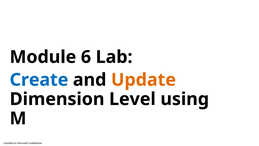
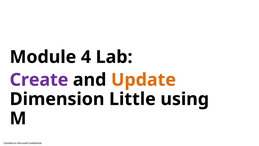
6: 6 -> 4 (86, 57)
Create colour: blue -> purple (39, 80)
Level: Level -> Little (132, 99)
